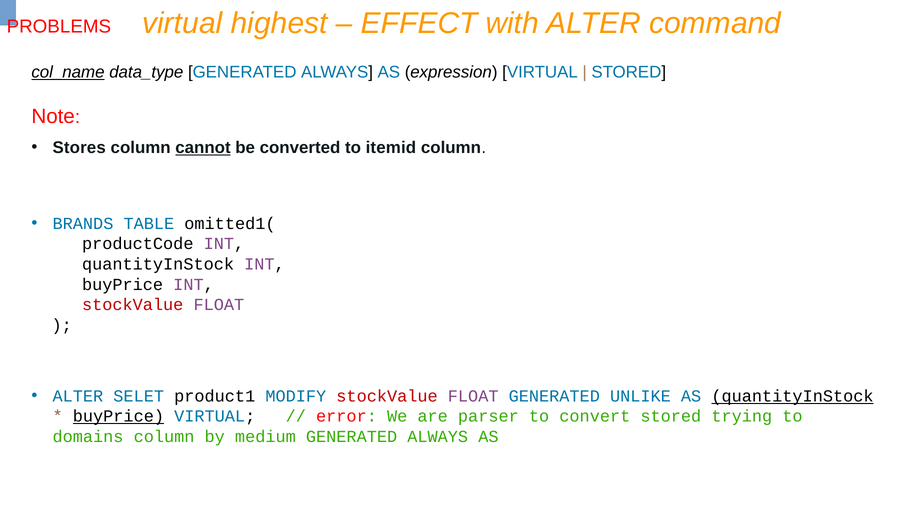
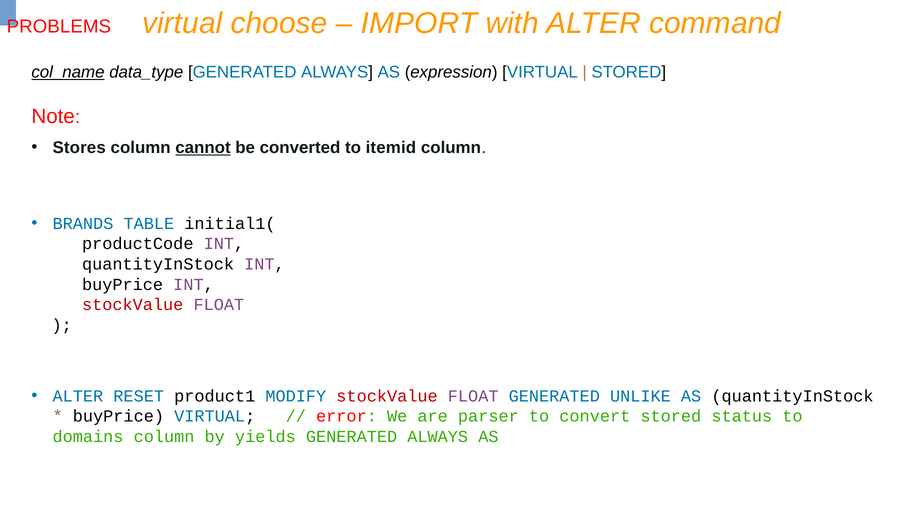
highest: highest -> choose (279, 23)
EFFECT: EFFECT -> IMPORT (419, 23)
omitted1(: omitted1( -> initial1( (230, 224)
SELET: SELET -> RESET (139, 396)
quantityInStock underline: present -> none (792, 396)
buyPrice underline: present -> none (118, 416)
trying: trying -> status (742, 416)
medium: medium -> yields (265, 436)
